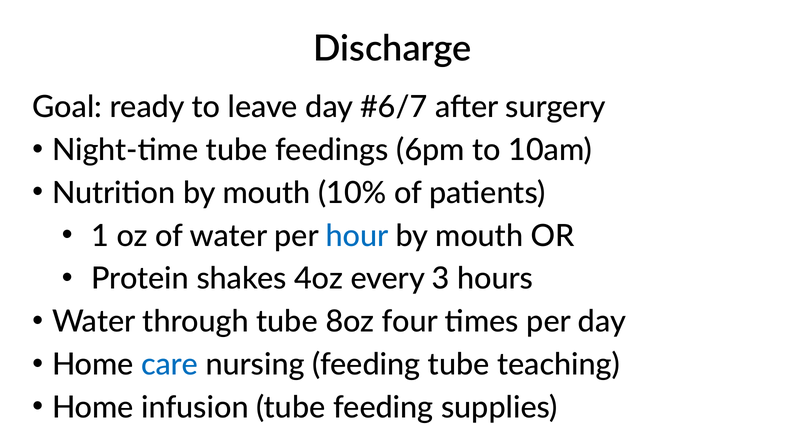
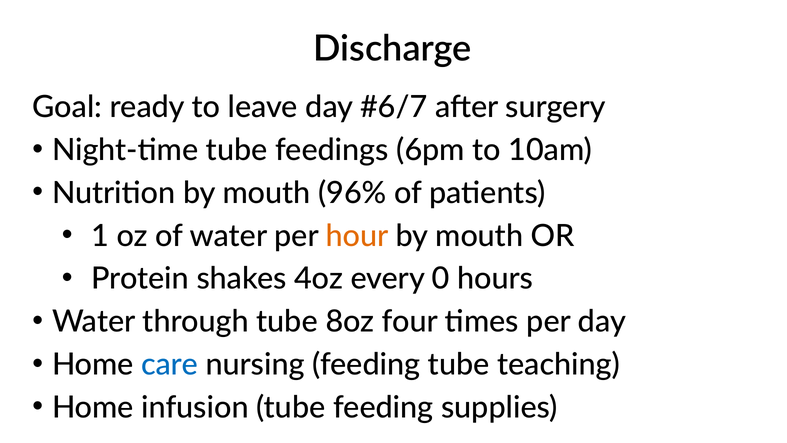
10%: 10% -> 96% (352, 193)
hour colour: blue -> orange (357, 236)
3: 3 -> 0 (441, 279)
